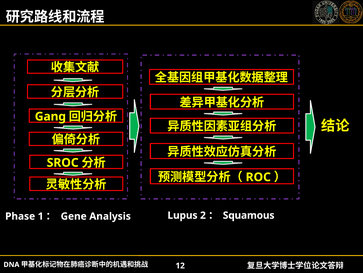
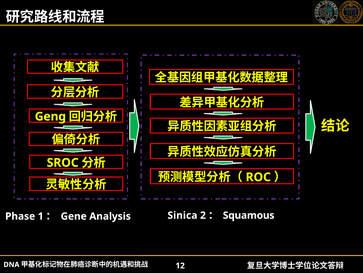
Gang: Gang -> Geng (50, 116)
Lupus: Lupus -> Sinica (182, 215)
